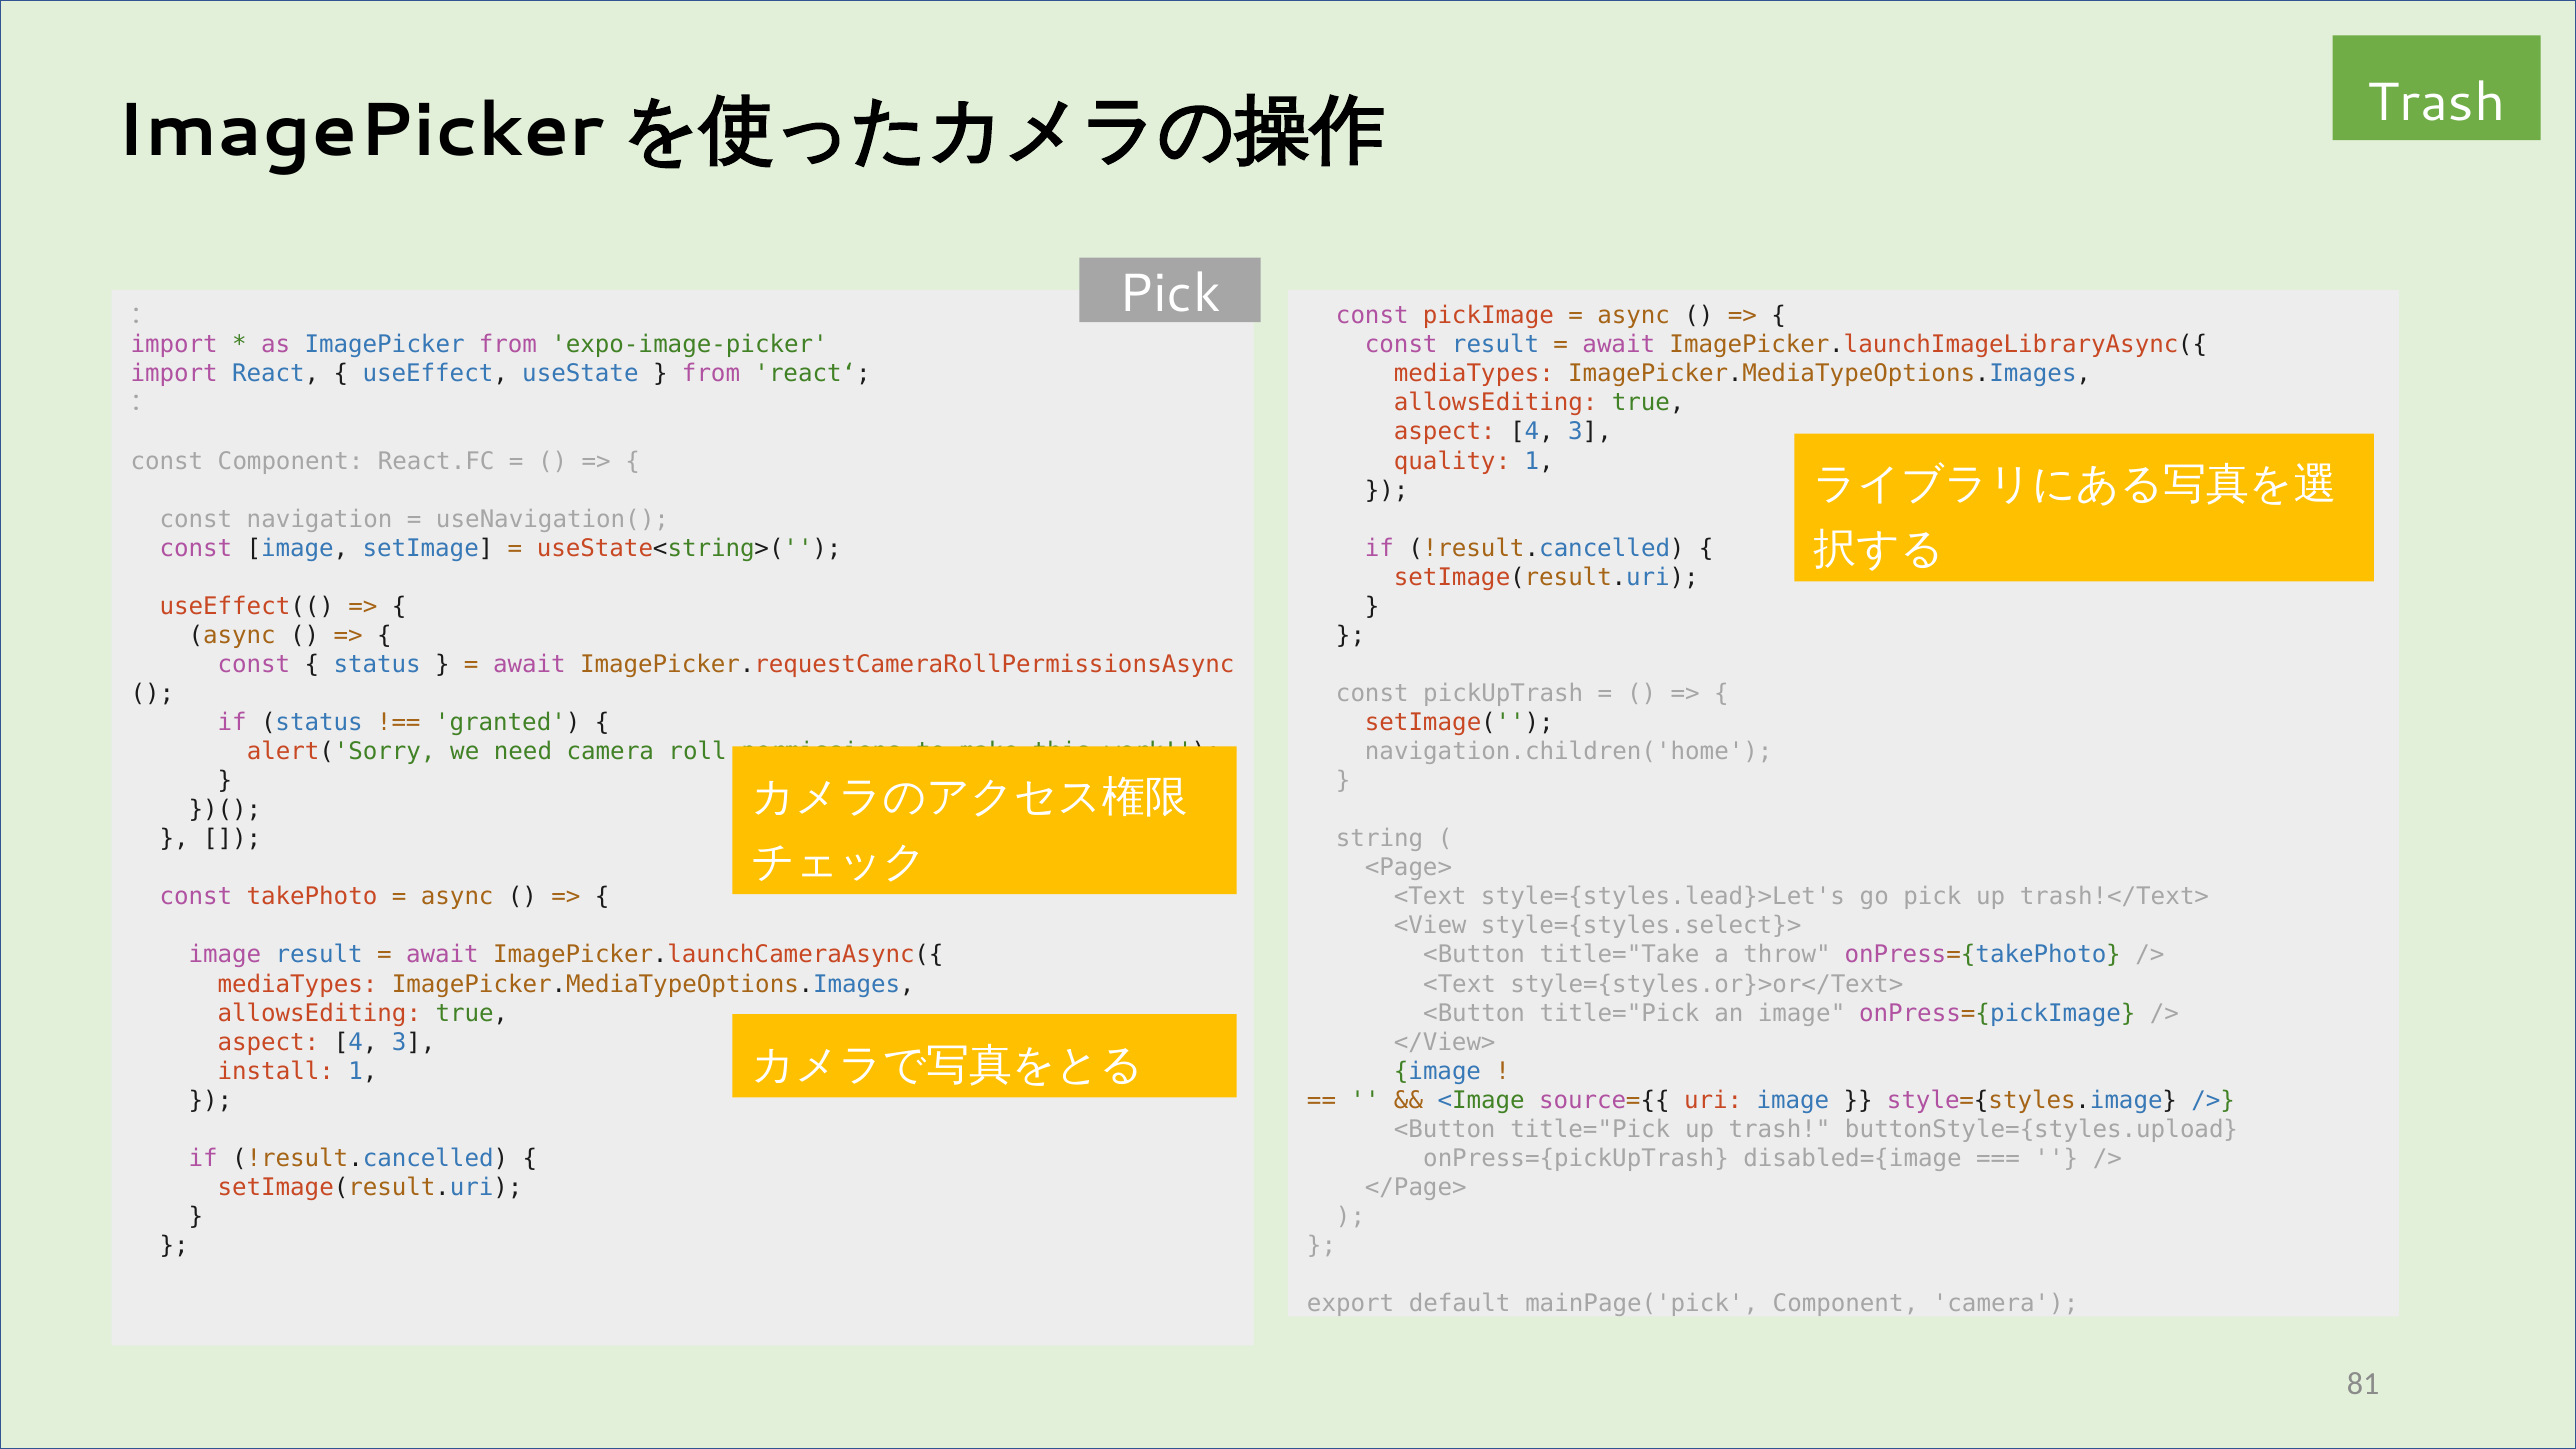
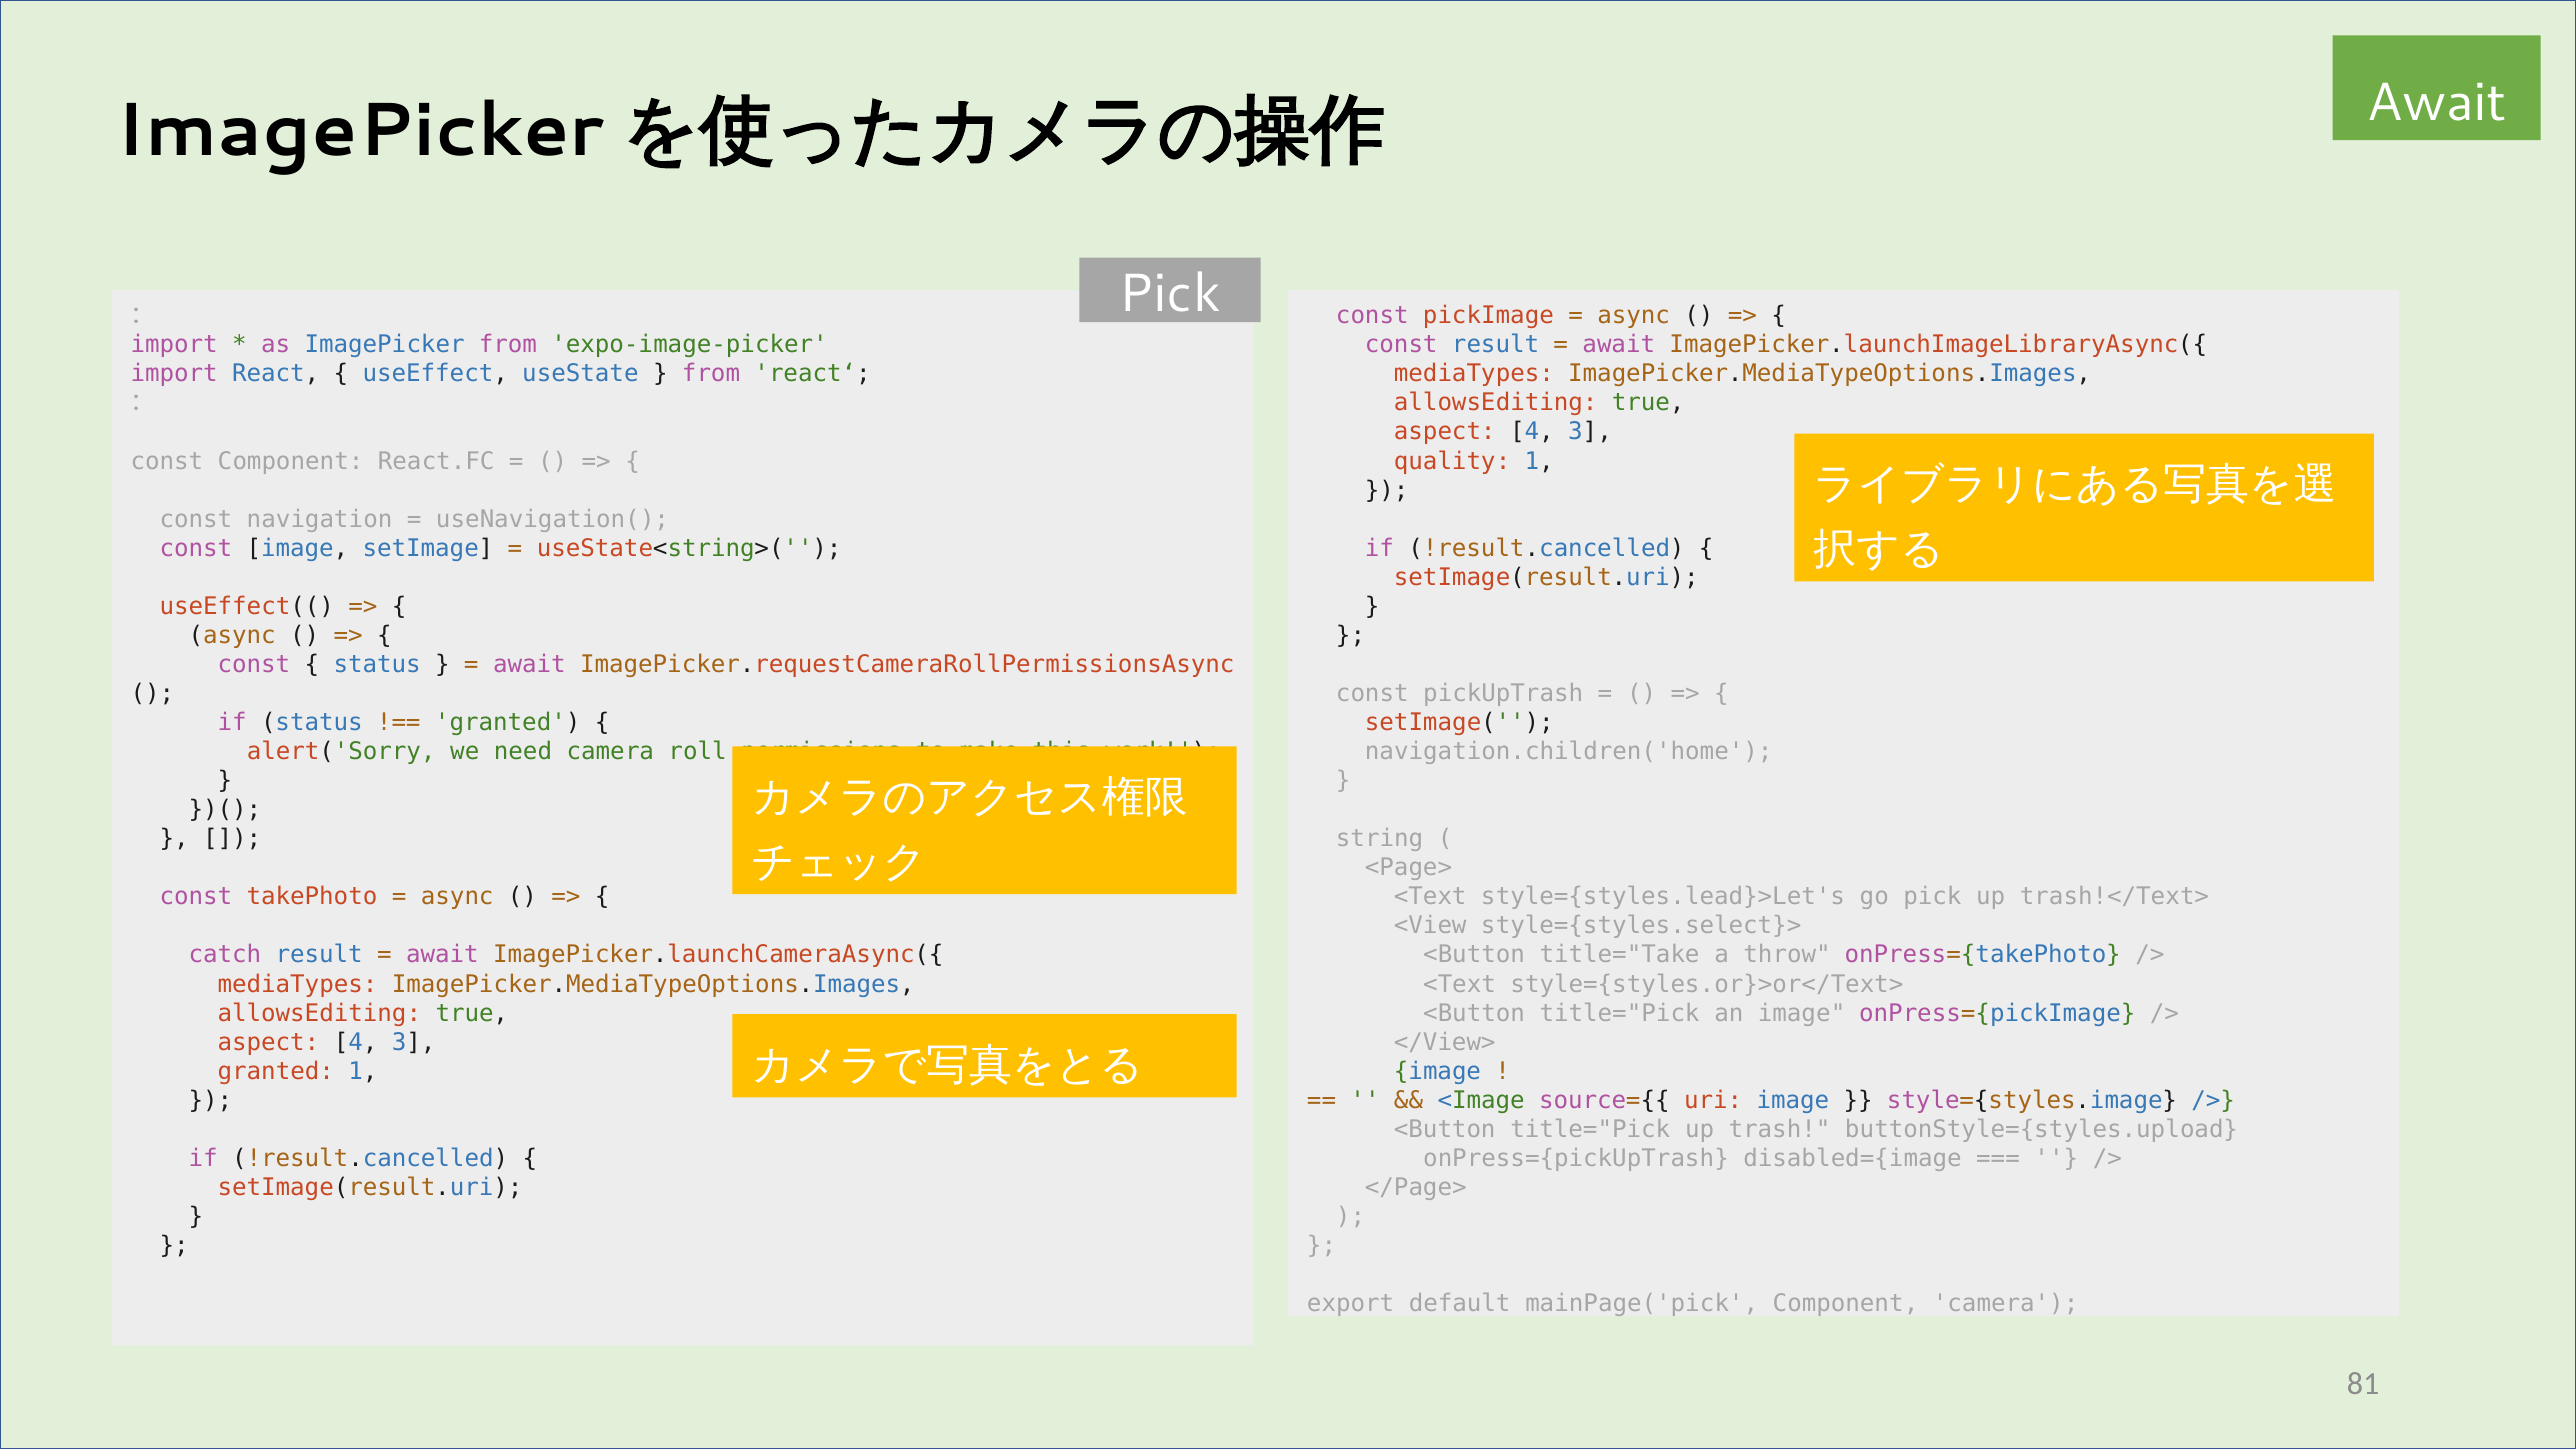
Trash: Trash -> Await (2437, 102)
image: image -> catch (225, 955)
install: install -> granted (276, 1071)
